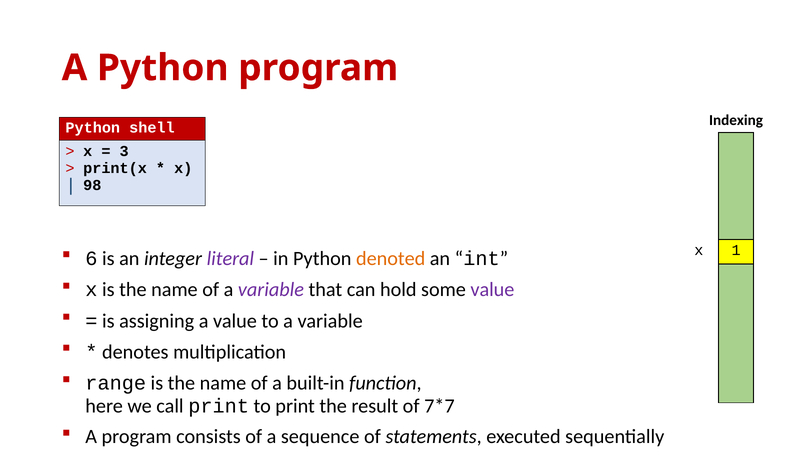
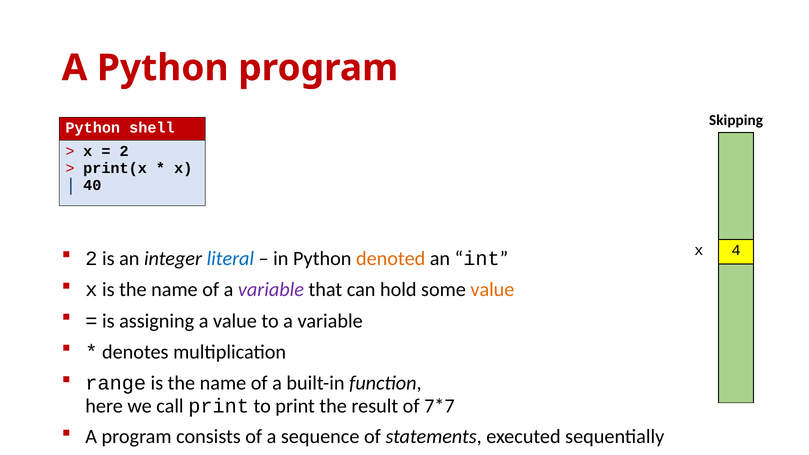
Indexing: Indexing -> Skipping (736, 120)
3: 3 -> 2 (124, 151)
98: 98 -> 40 (92, 185)
1: 1 -> 4 (736, 250)
6: 6 -> 2 (91, 259)
literal colour: purple -> blue (230, 259)
value colour: purple -> orange (492, 290)
